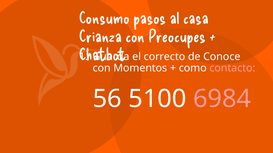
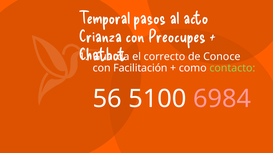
Consumo: Consumo -> Temporal (104, 18)
casa: casa -> acto (196, 18)
Momentos: Momentos -> Facilitación (140, 68)
contacto colour: pink -> light green (232, 68)
